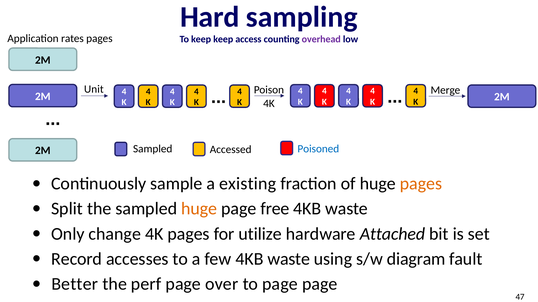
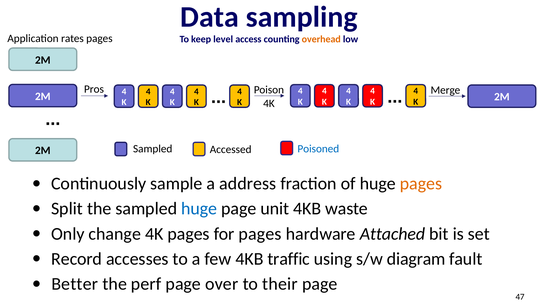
Hard: Hard -> Data (210, 17)
keep keep: keep -> level (223, 39)
overhead colour: purple -> orange (321, 39)
Unit: Unit -> Pros (94, 89)
existing: existing -> address (248, 184)
huge colour: orange -> blue (199, 209)
free: free -> unit (275, 209)
for utilize: utilize -> pages (260, 234)
few 4KB waste: waste -> traffic (289, 259)
to page: page -> their (280, 284)
